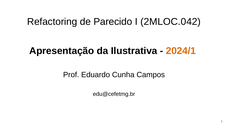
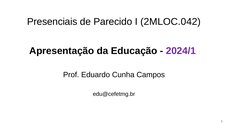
Refactoring: Refactoring -> Presenciais (52, 22)
Ilustrativa: Ilustrativa -> Educação (134, 51)
2024/1 colour: orange -> purple (181, 51)
